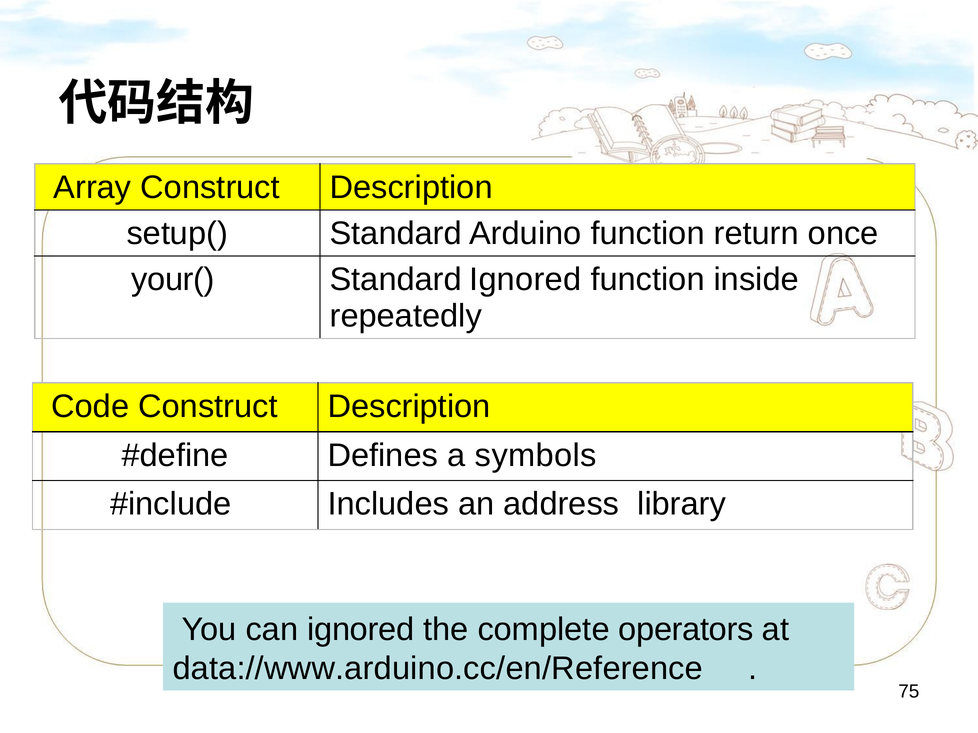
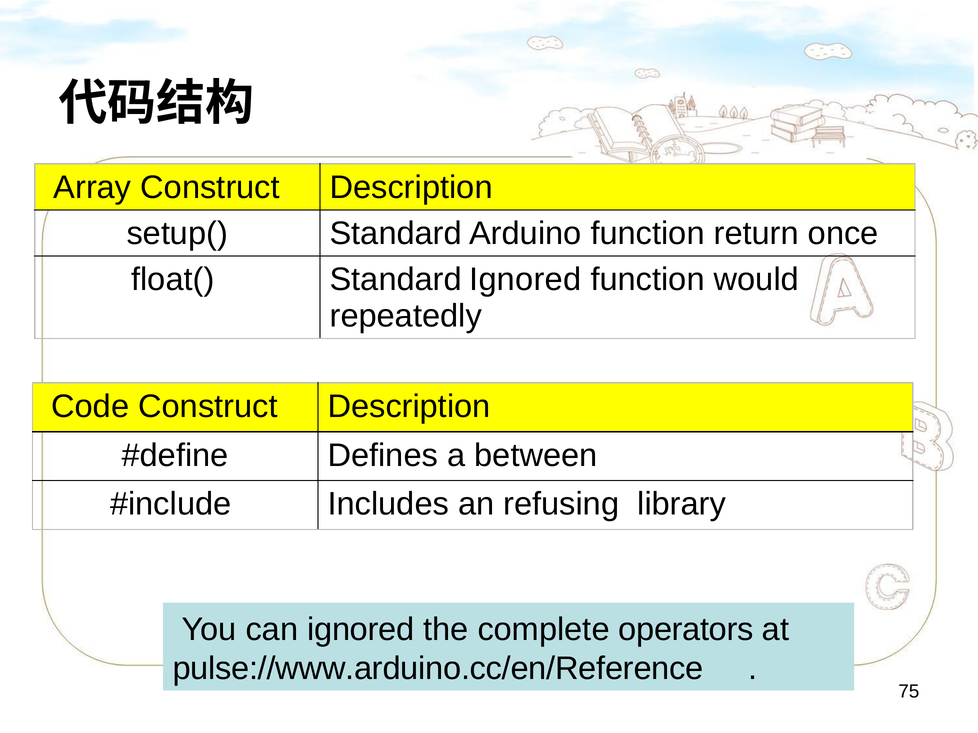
your(: your( -> float( (173, 280)
inside: inside -> would (756, 280)
symbols: symbols -> between (536, 456)
address: address -> refusing (561, 505)
data://www.arduino.cc/en/Reference: data://www.arduino.cc/en/Reference -> pulse://www.arduino.cc/en/Reference (438, 669)
